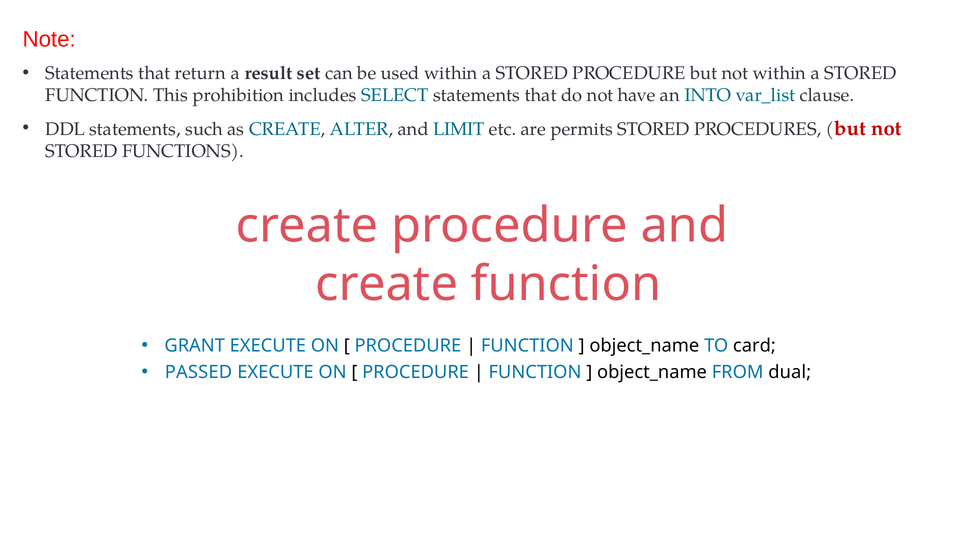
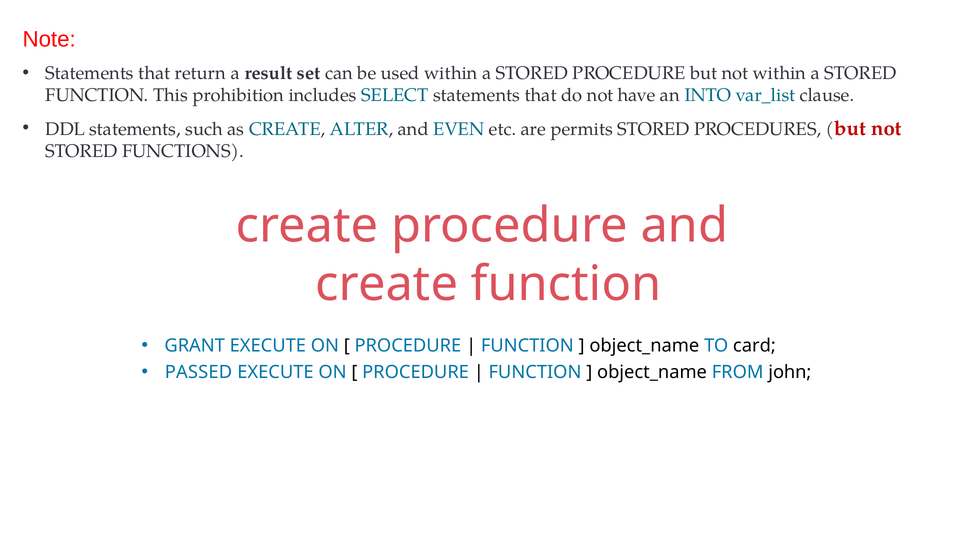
LIMIT: LIMIT -> EVEN (459, 129)
dual: dual -> john (790, 373)
